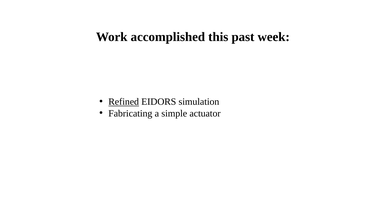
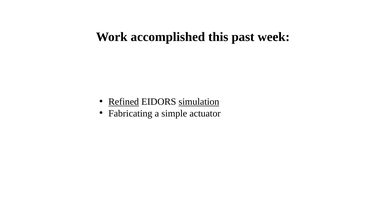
simulation underline: none -> present (199, 102)
